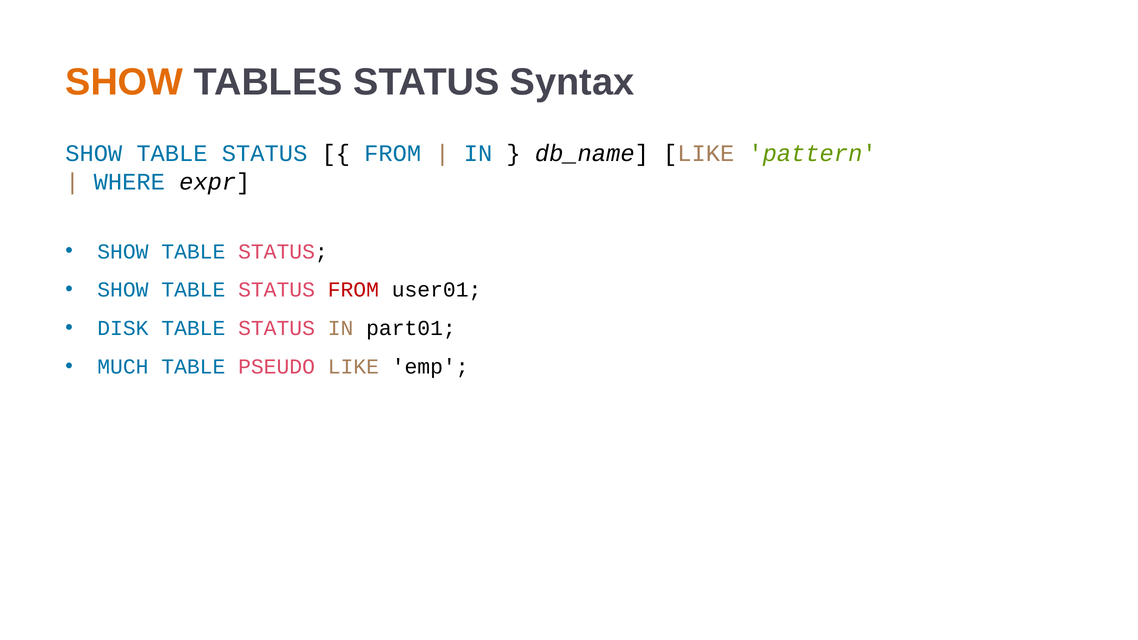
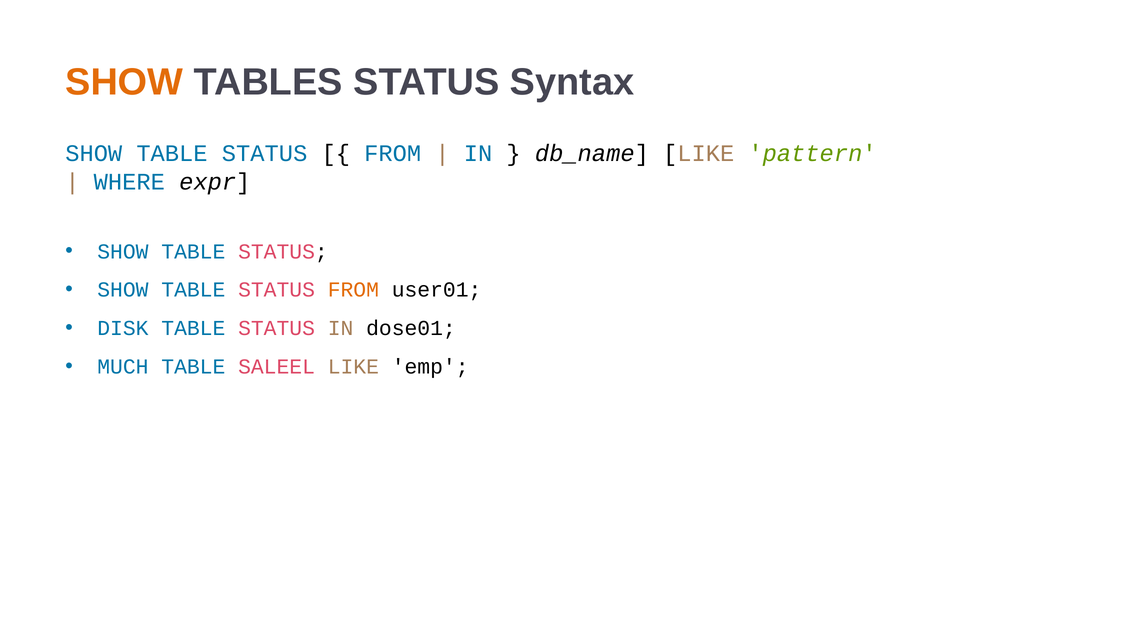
FROM colour: red -> orange (353, 290)
part01: part01 -> dose01 (411, 328)
PSEUDO: PSEUDO -> SALEEL (277, 367)
